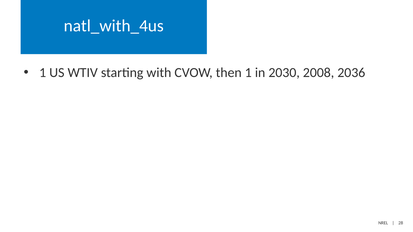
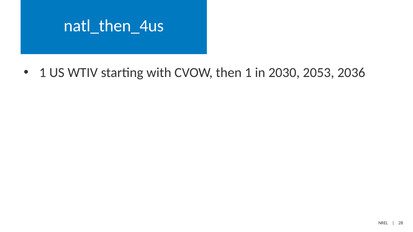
natl_with_4us: natl_with_4us -> natl_then_4us (114, 26)
2008: 2008 -> 2053 (319, 73)
